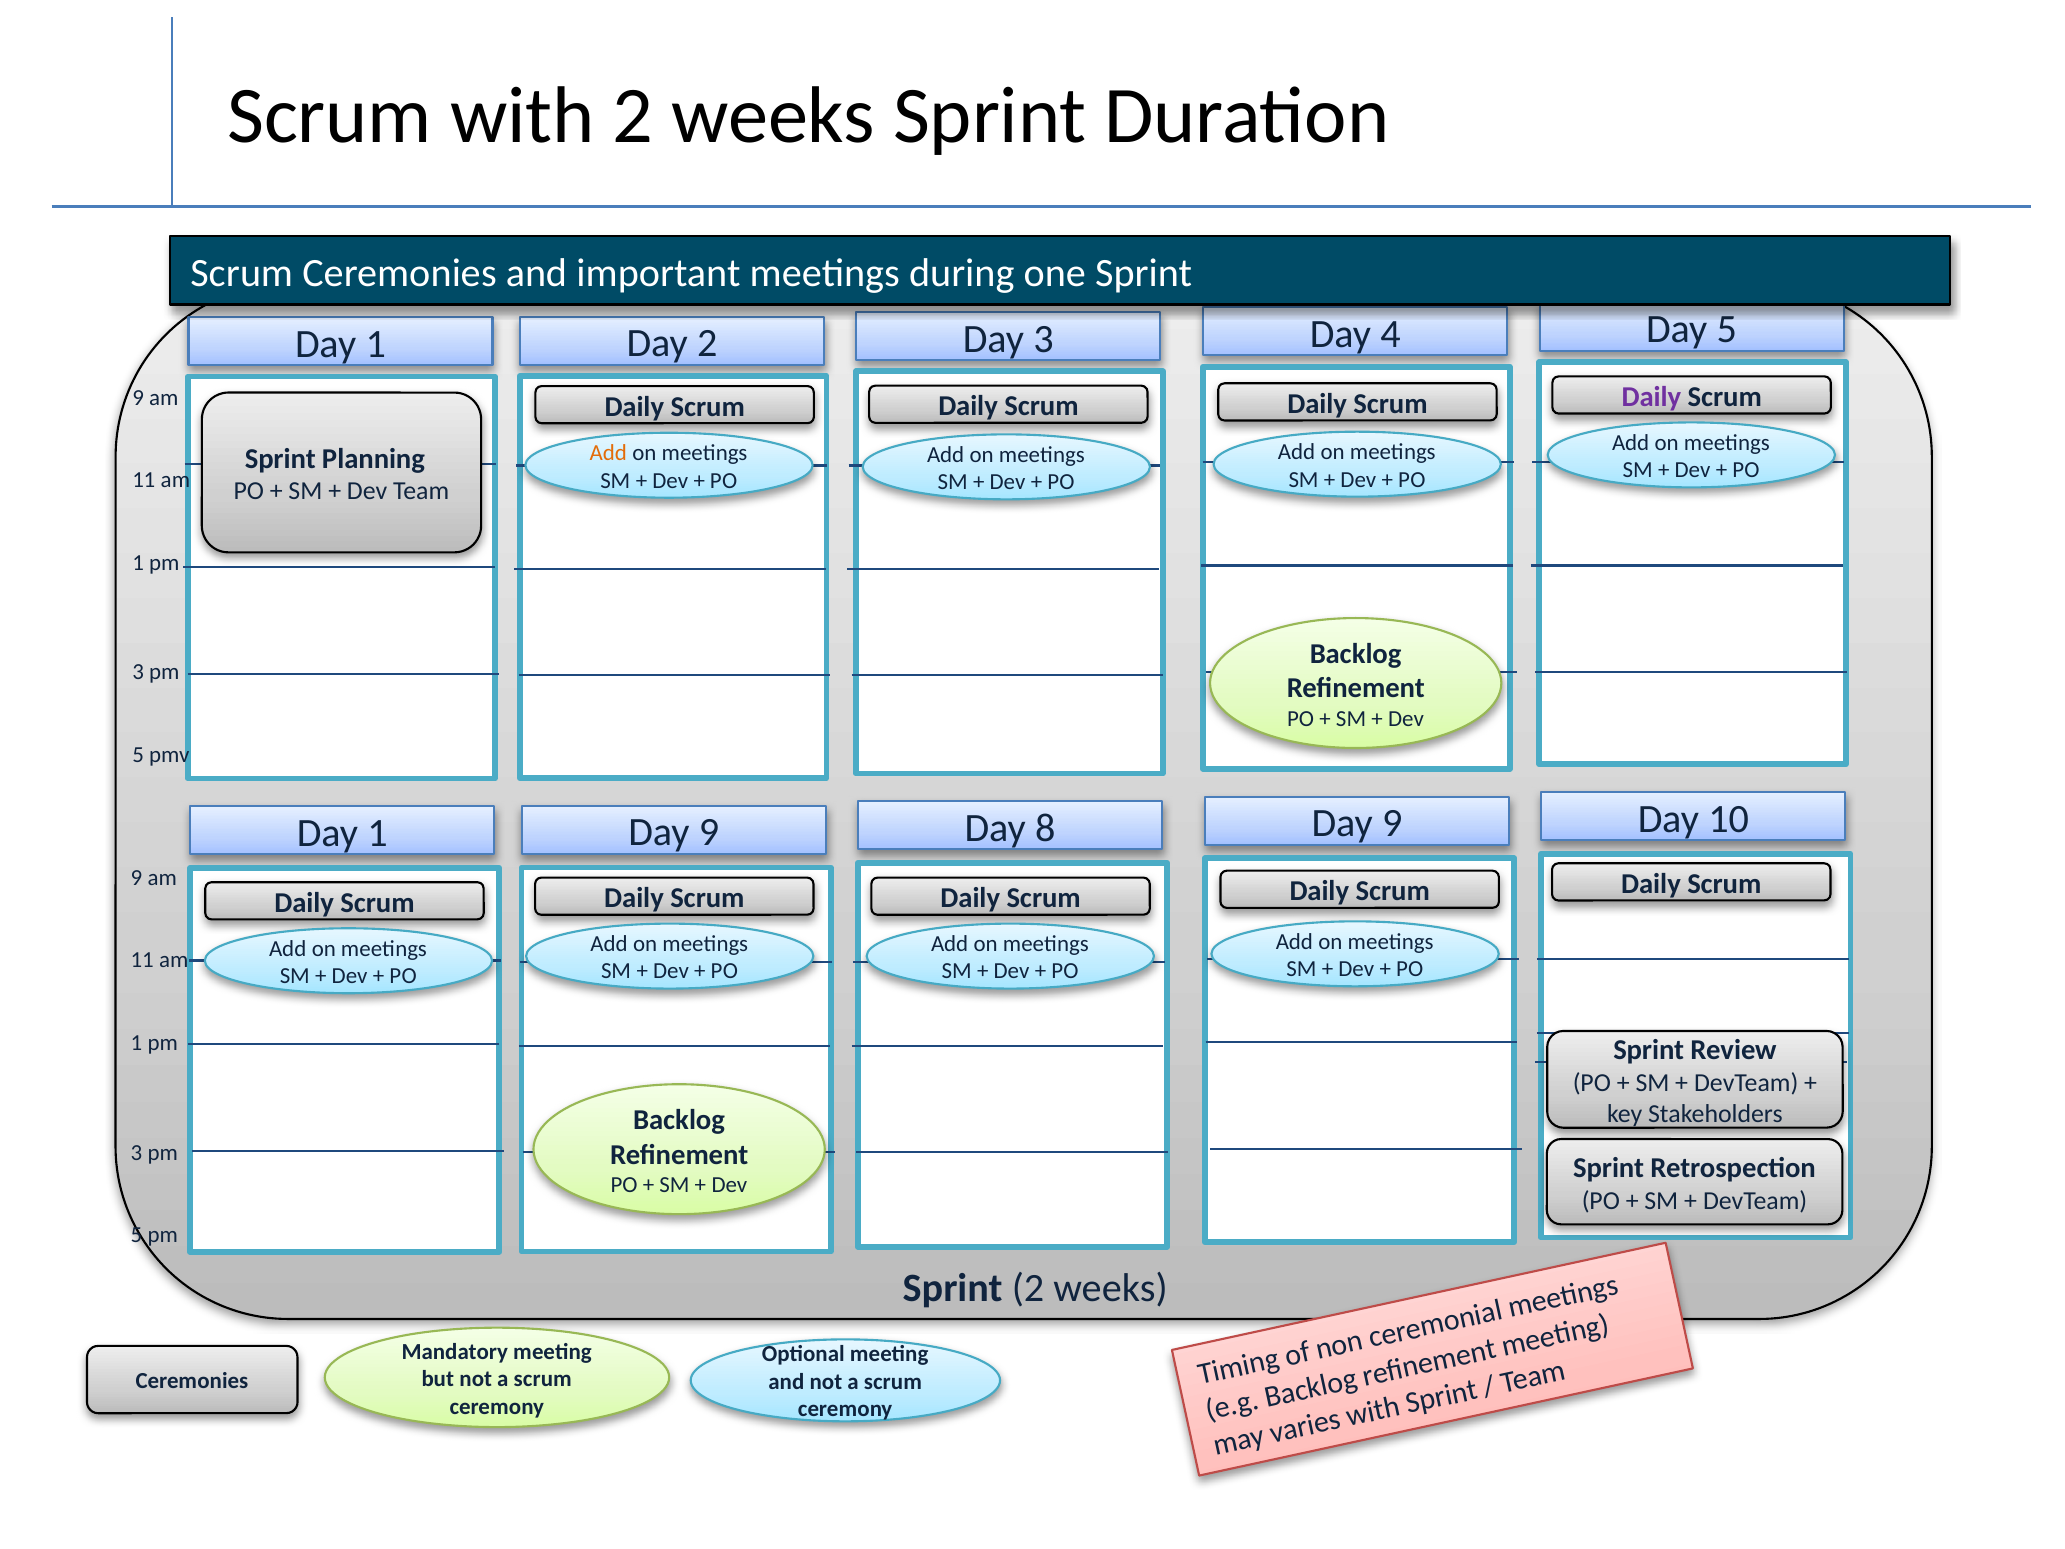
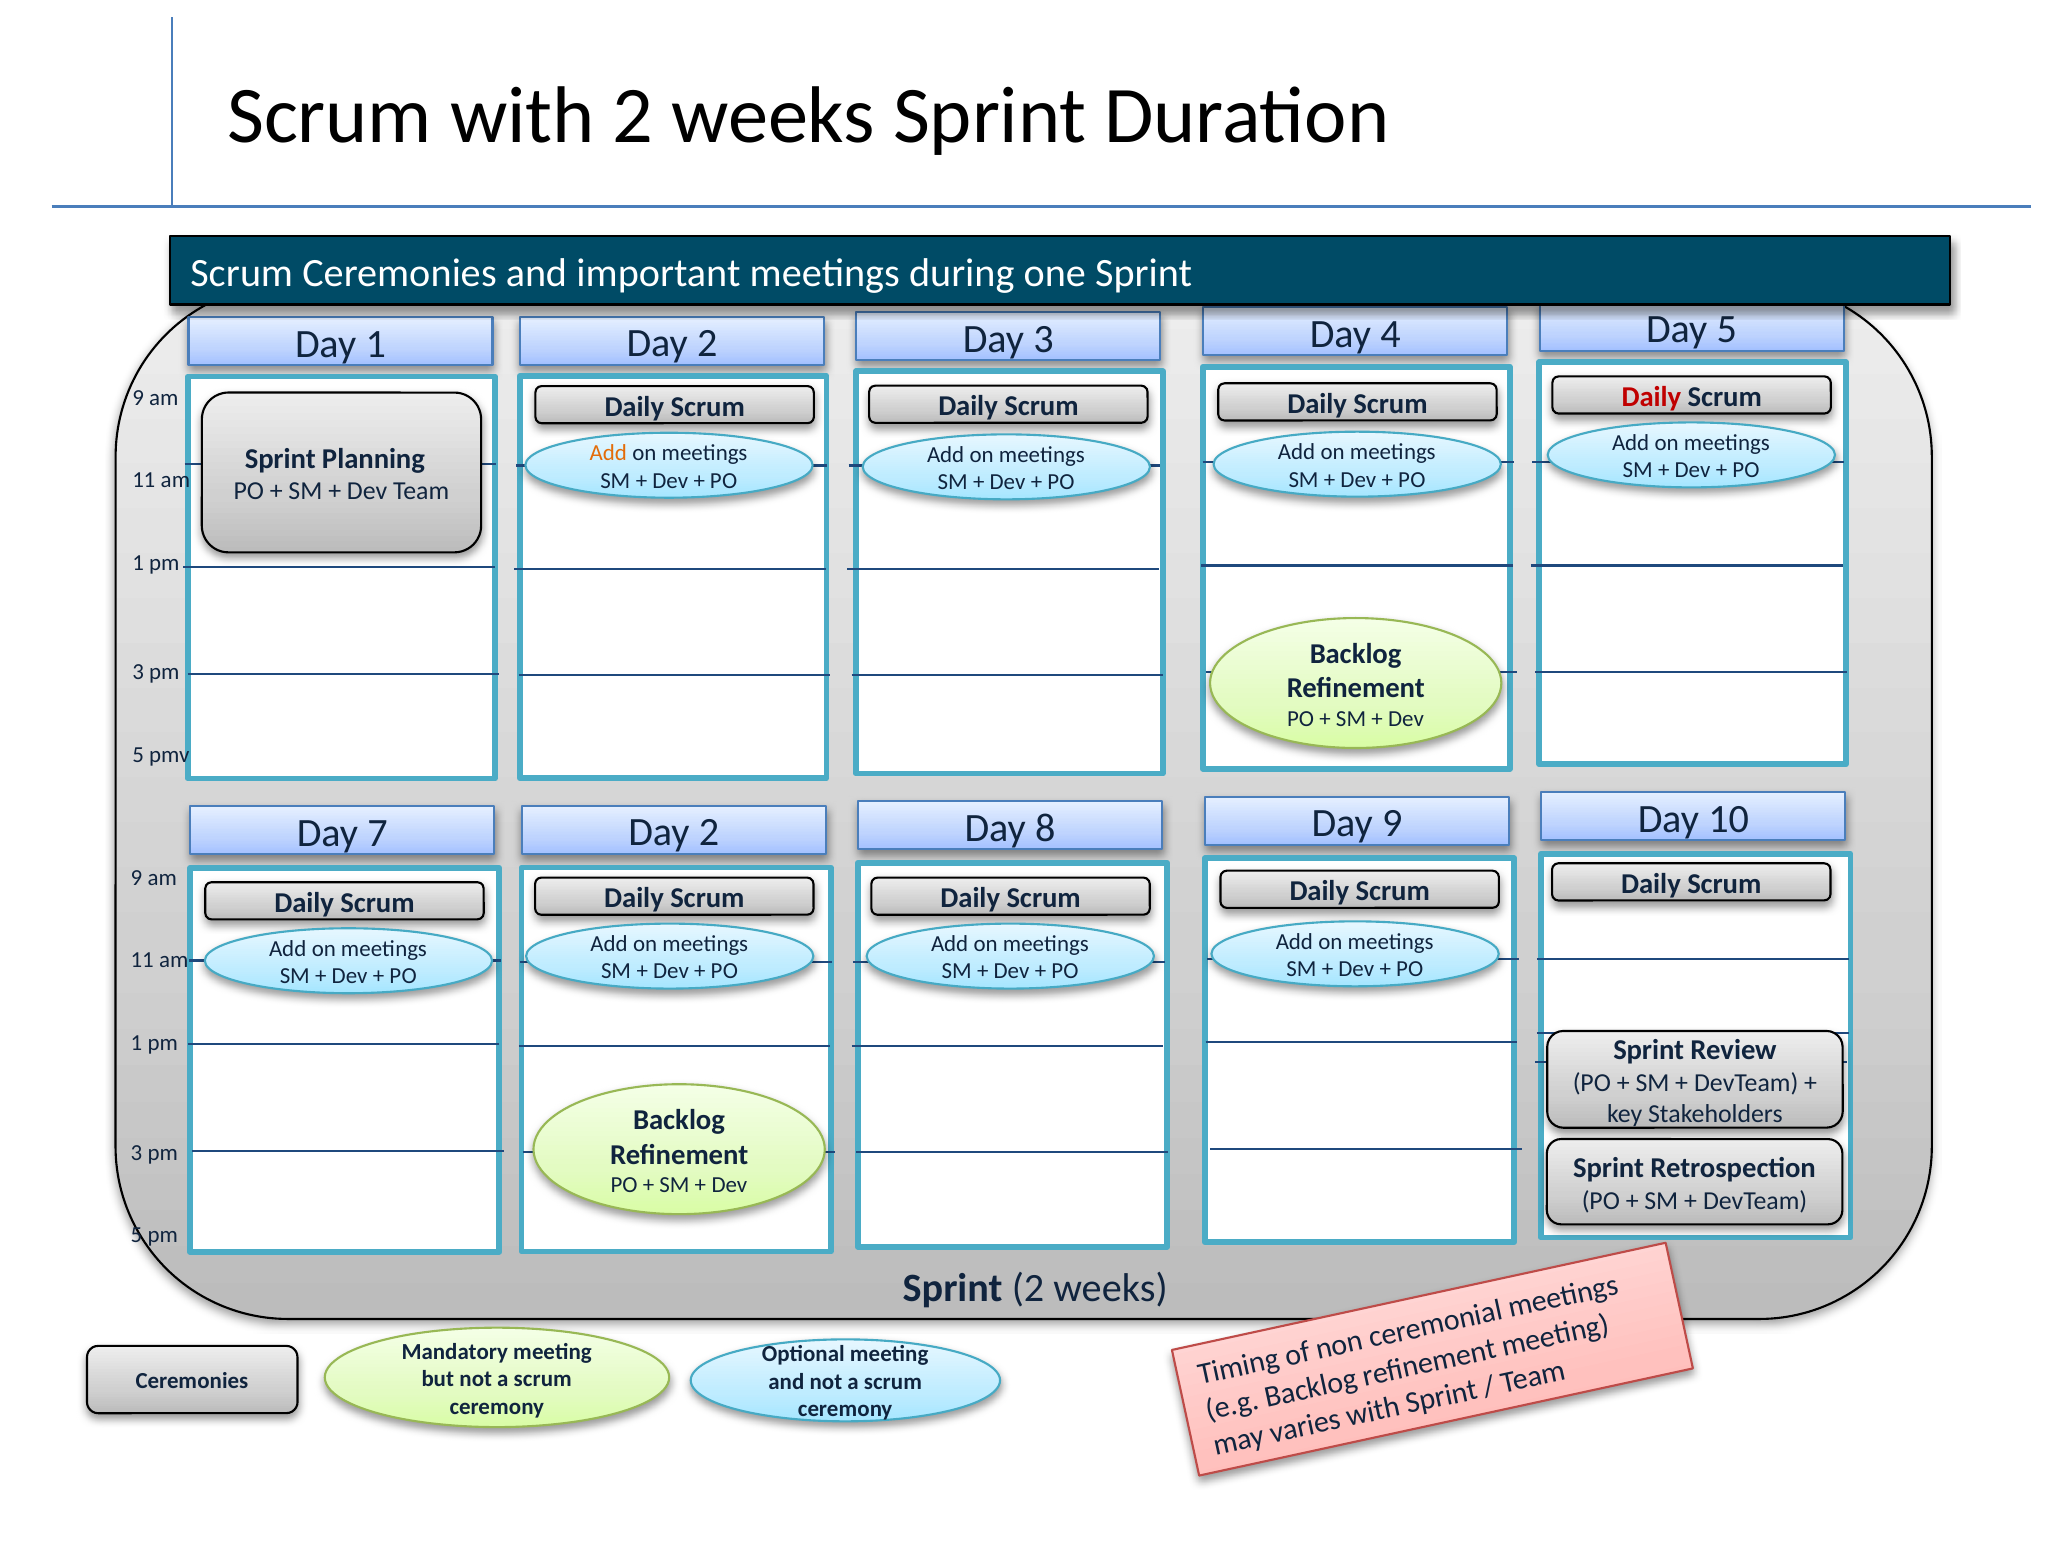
Daily colour: purple -> red (1651, 397)
9: 9 -> 2 (709, 833)
1: 1 -> 7 (378, 833)
